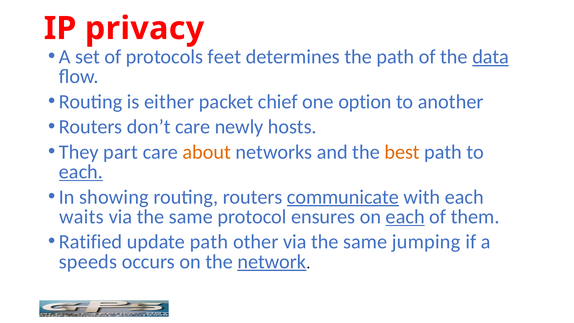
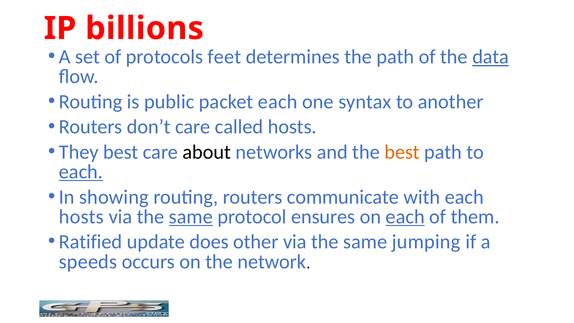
privacy: privacy -> billions (145, 28)
either: either -> public (169, 102)
packet chief: chief -> each (278, 102)
option: option -> syntax (365, 102)
newly: newly -> called (239, 127)
They part: part -> best (121, 152)
about colour: orange -> black (207, 152)
communicate underline: present -> none (343, 197)
waits: waits -> hosts (81, 217)
same underline: none -> present (191, 217)
update path: path -> does (209, 242)
network underline: present -> none (272, 262)
